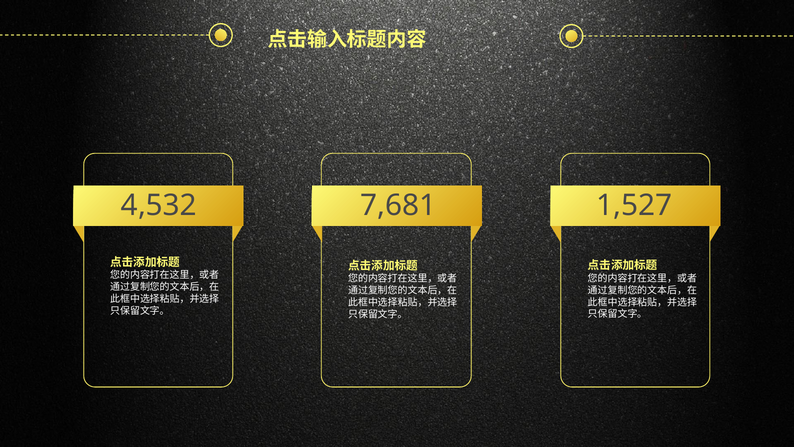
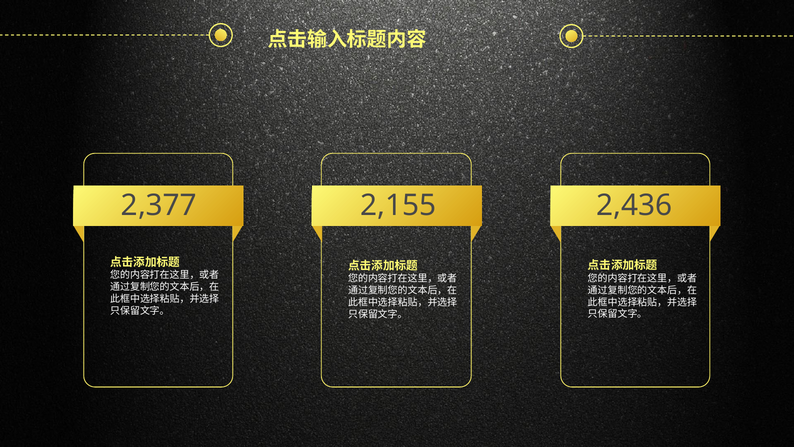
4,532: 4,532 -> 2,377 (159, 205)
7,681: 7,681 -> 2,155 (398, 205)
1,527: 1,527 -> 2,436 (634, 205)
